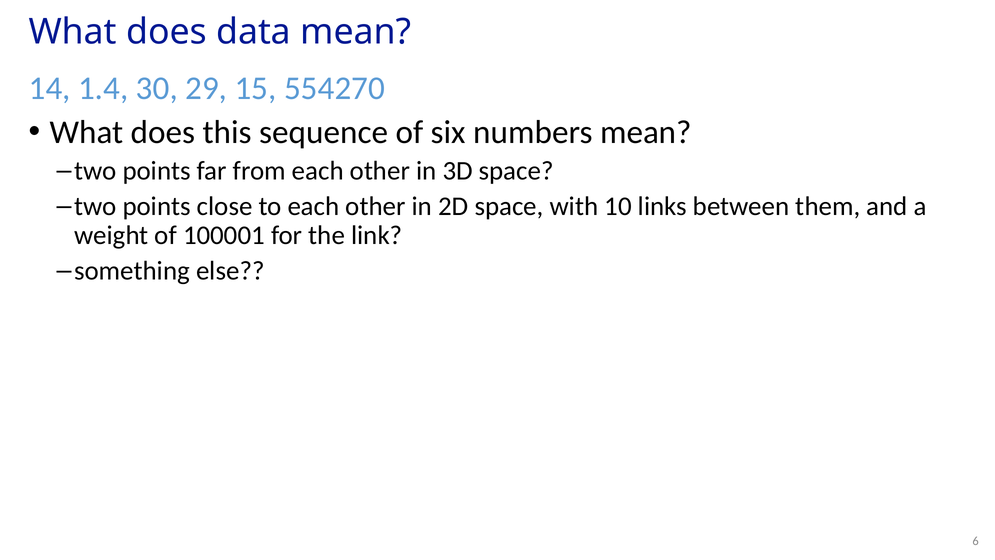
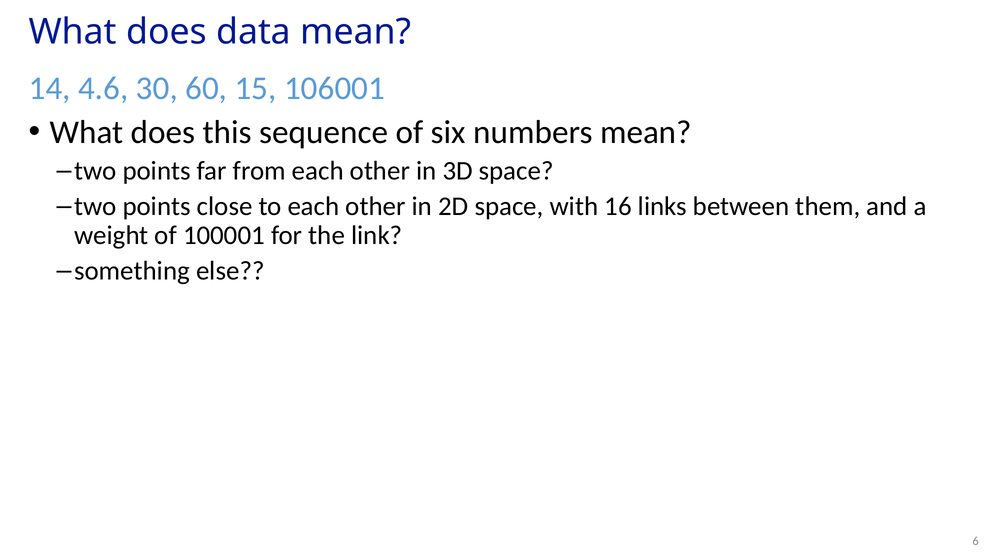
1.4: 1.4 -> 4.6 (103, 88)
29: 29 -> 60 (206, 88)
554270: 554270 -> 106001 (334, 88)
10: 10 -> 16 (618, 206)
